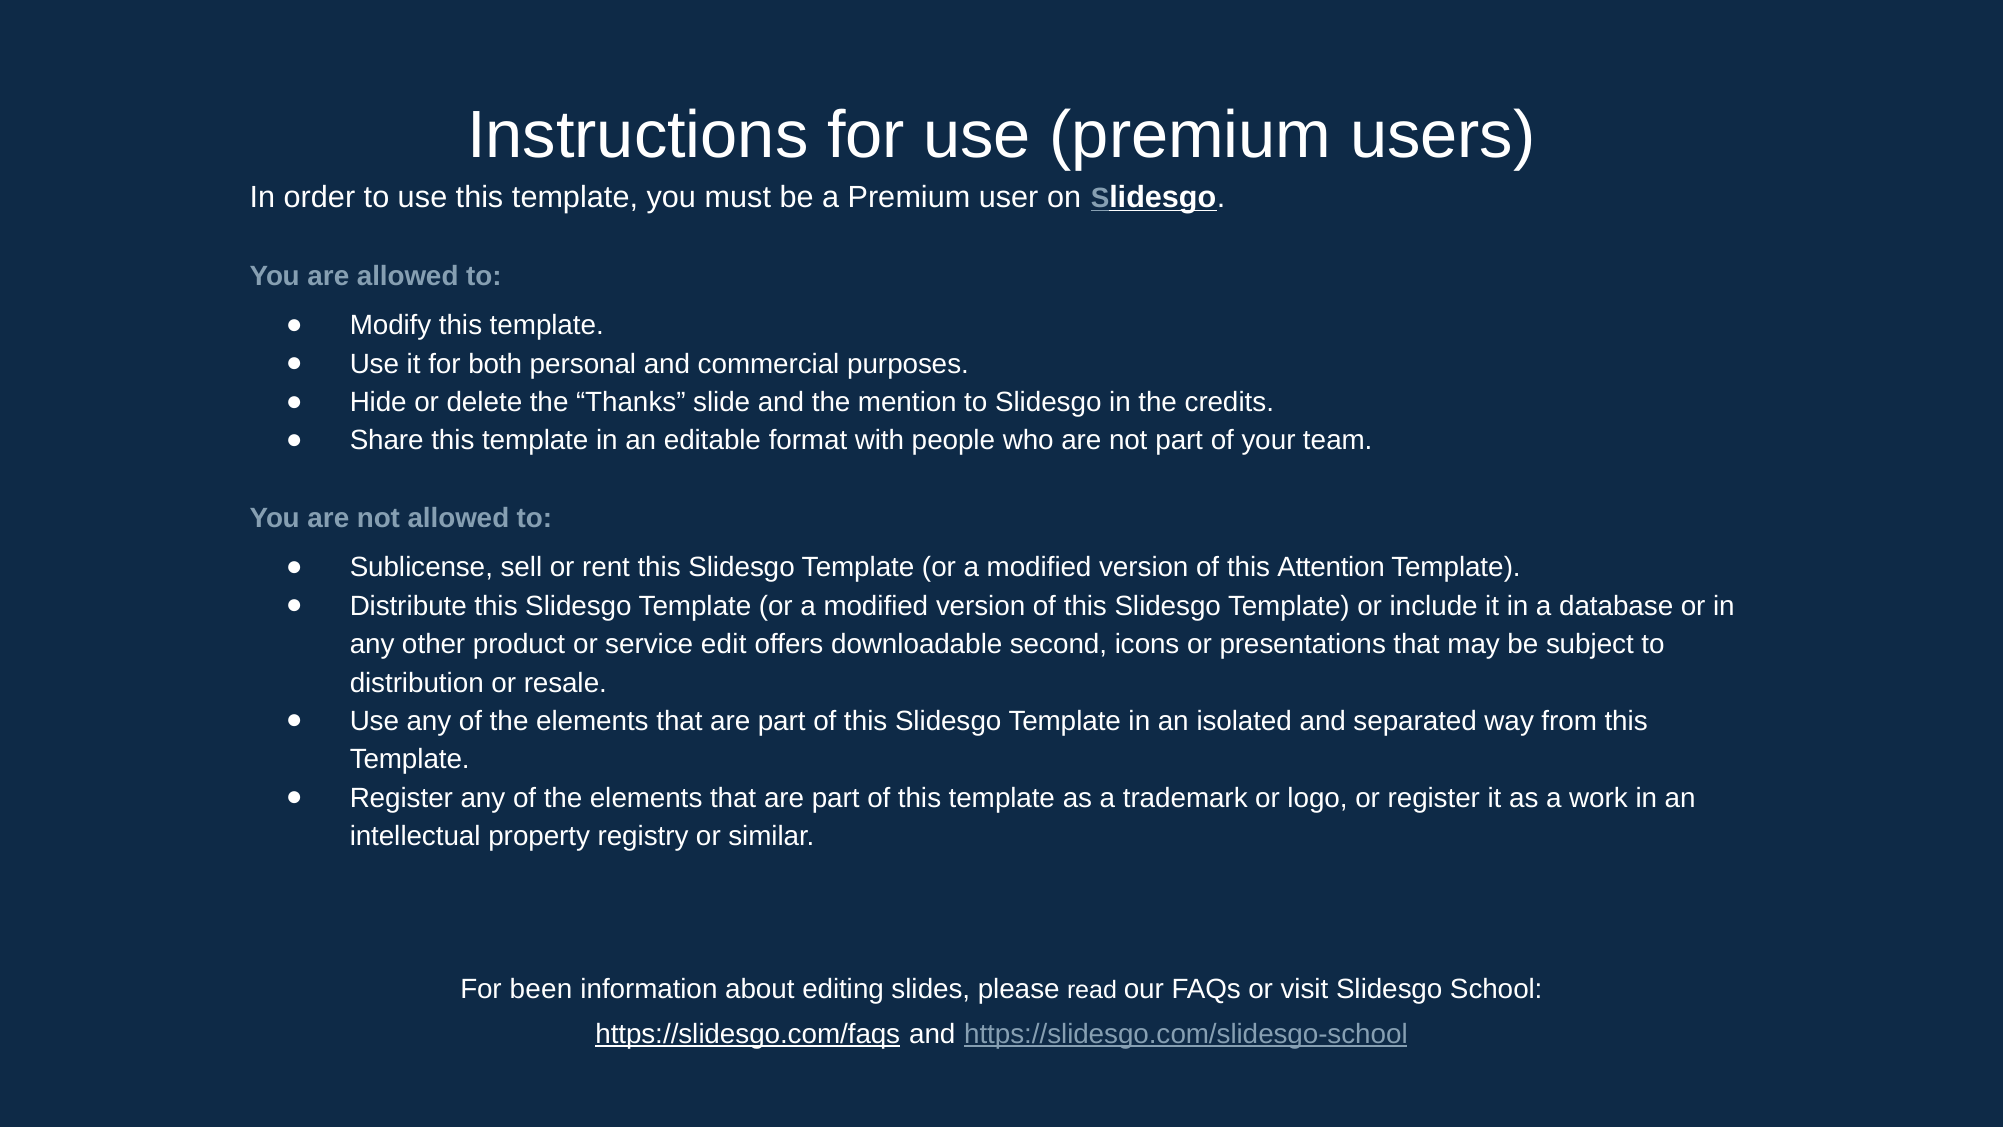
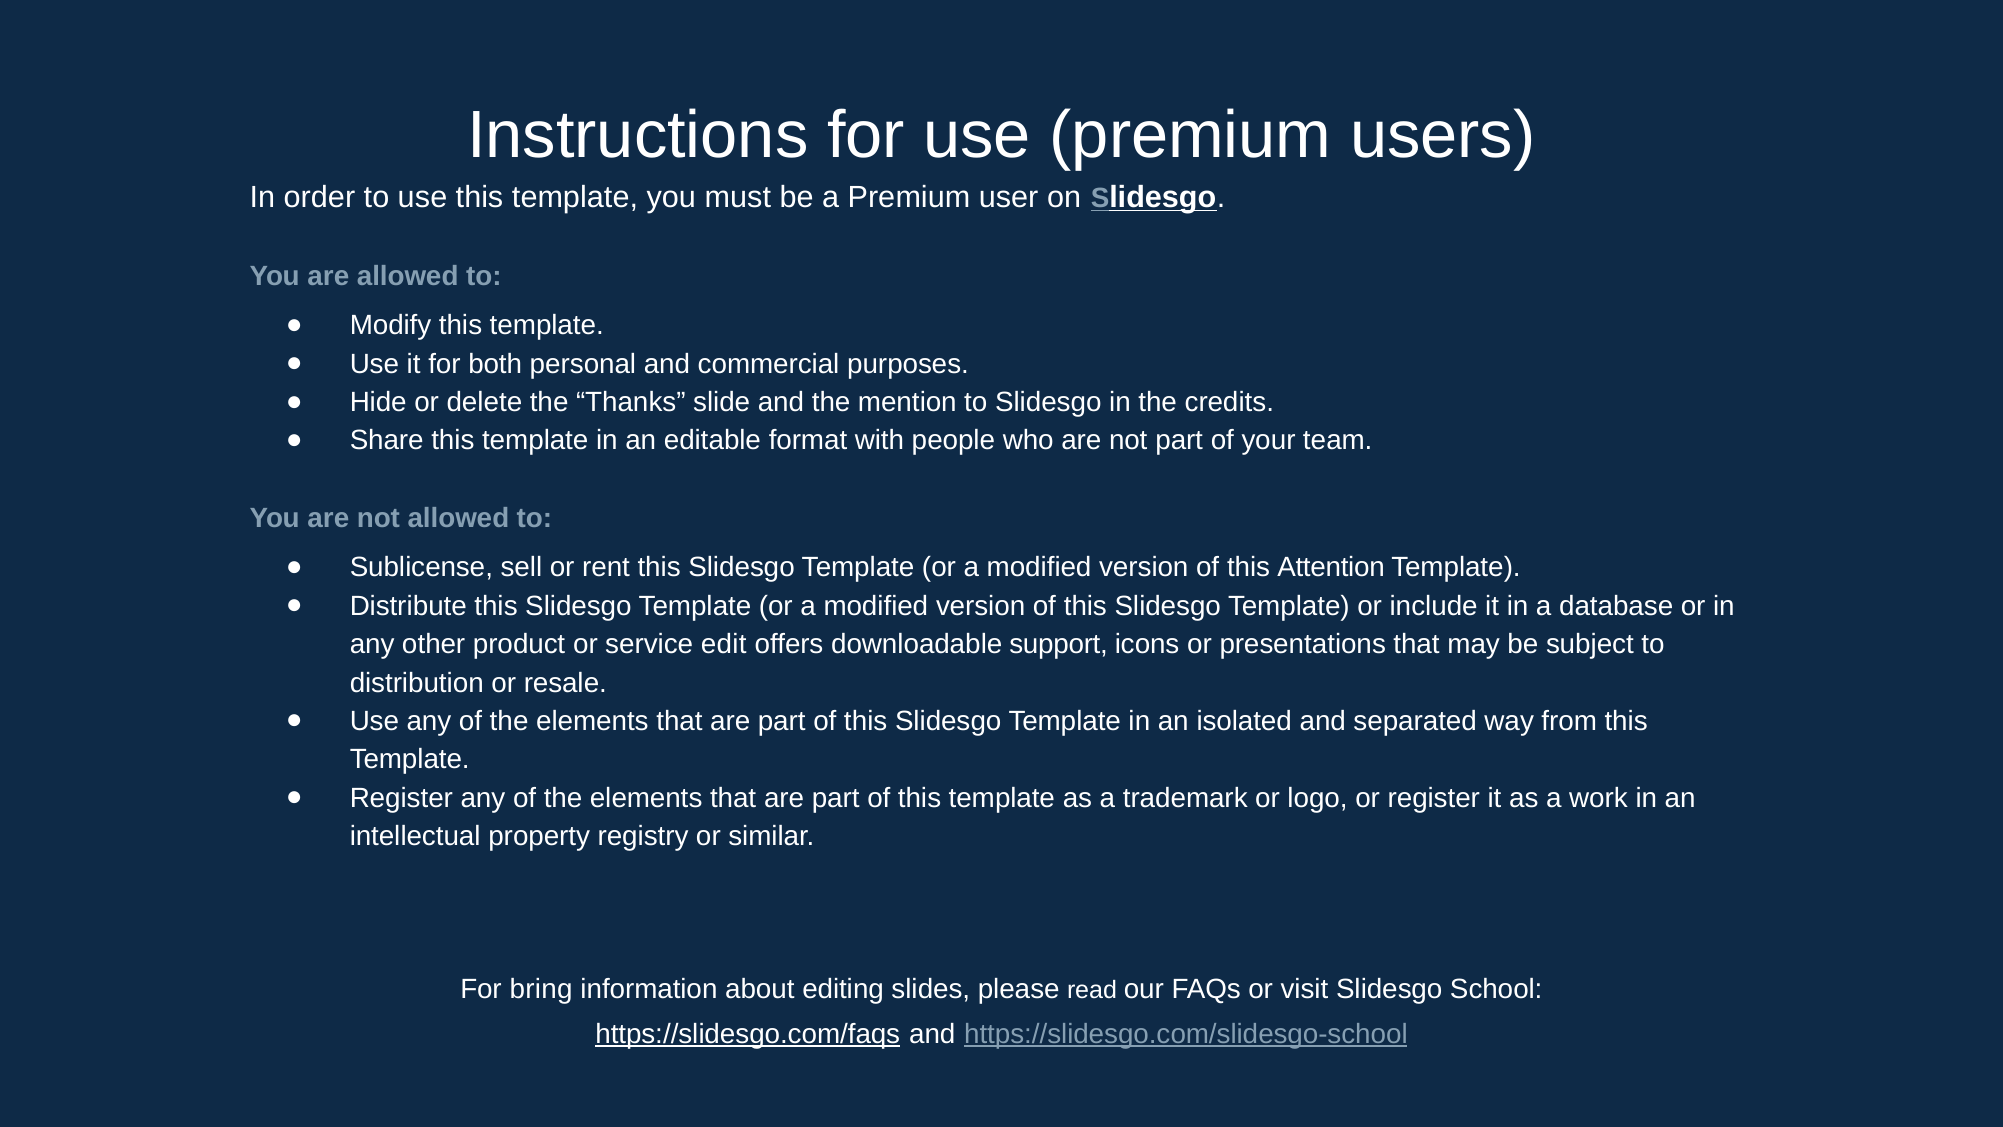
second: second -> support (1059, 644)
been: been -> bring (541, 989)
